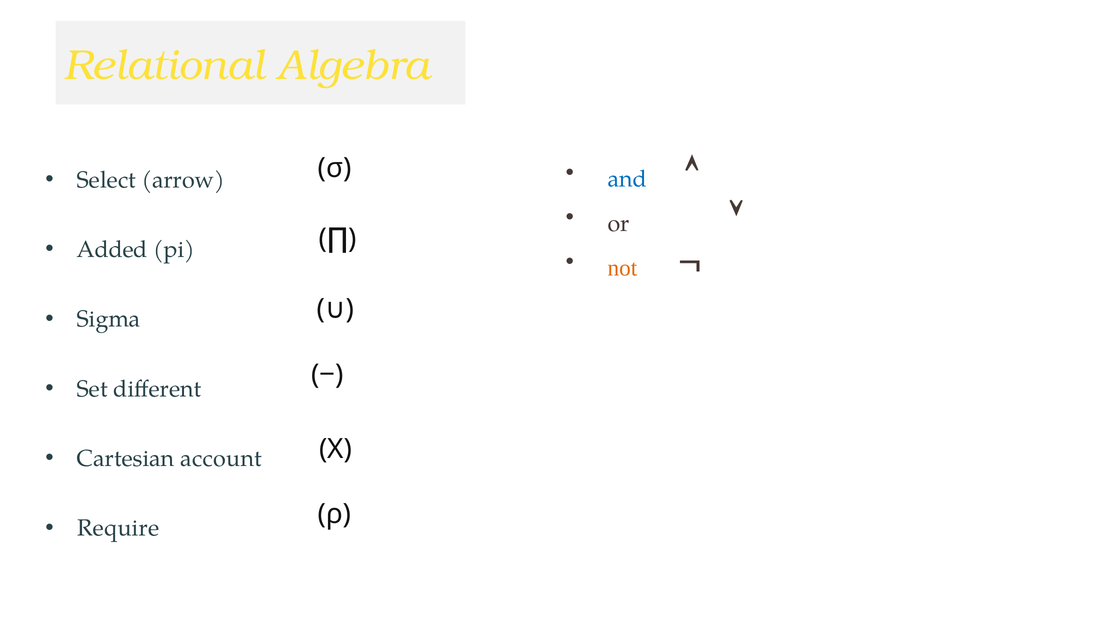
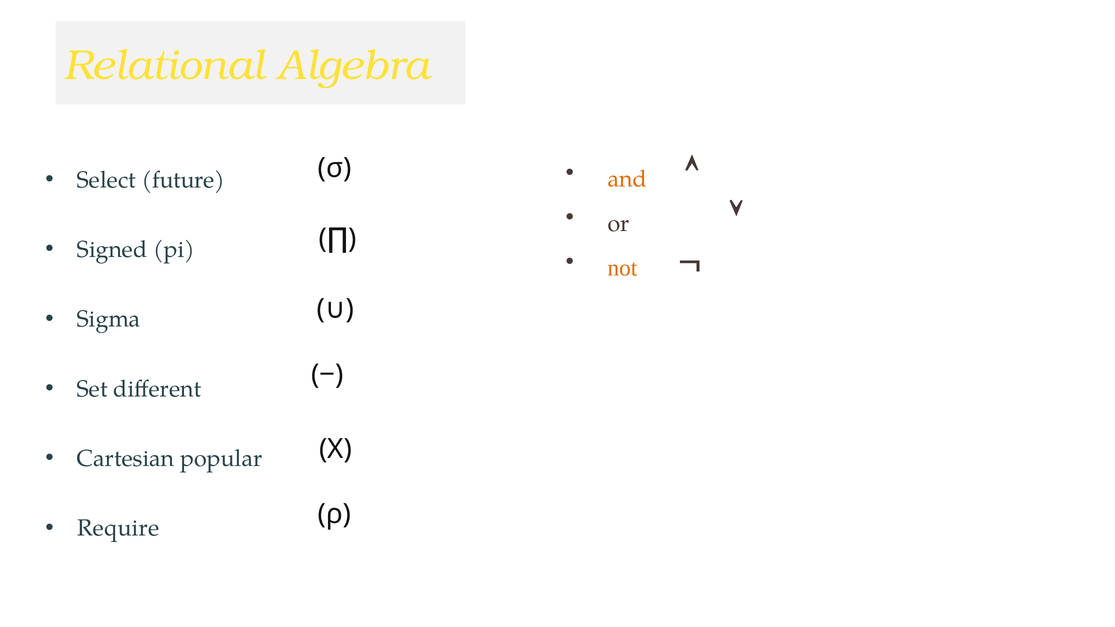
arrow: arrow -> future (183, 180)
and colour: blue -> orange (627, 179)
Added: Added -> Signed (112, 250)
account: account -> popular (221, 459)
